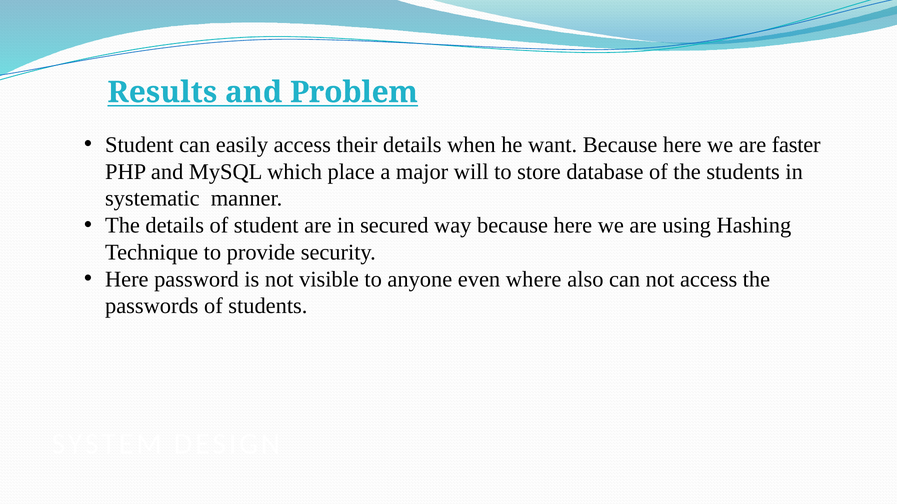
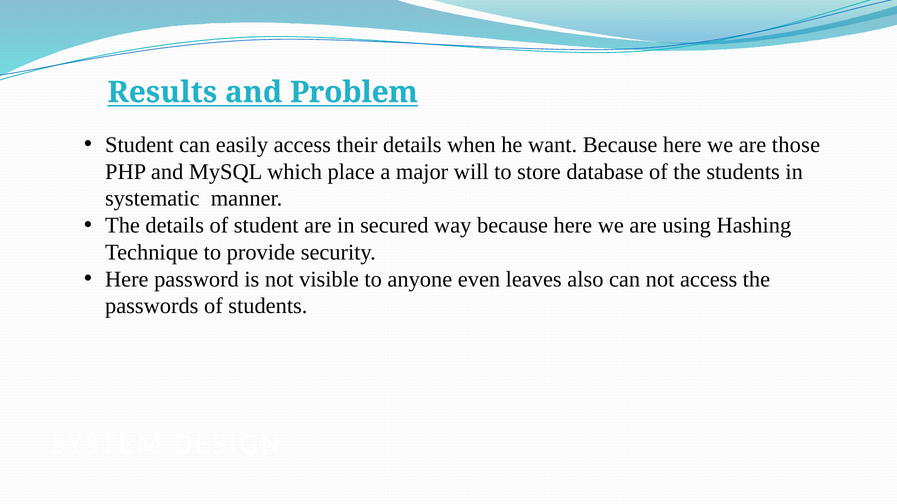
faster: faster -> those (796, 145)
where: where -> leaves (534, 279)
